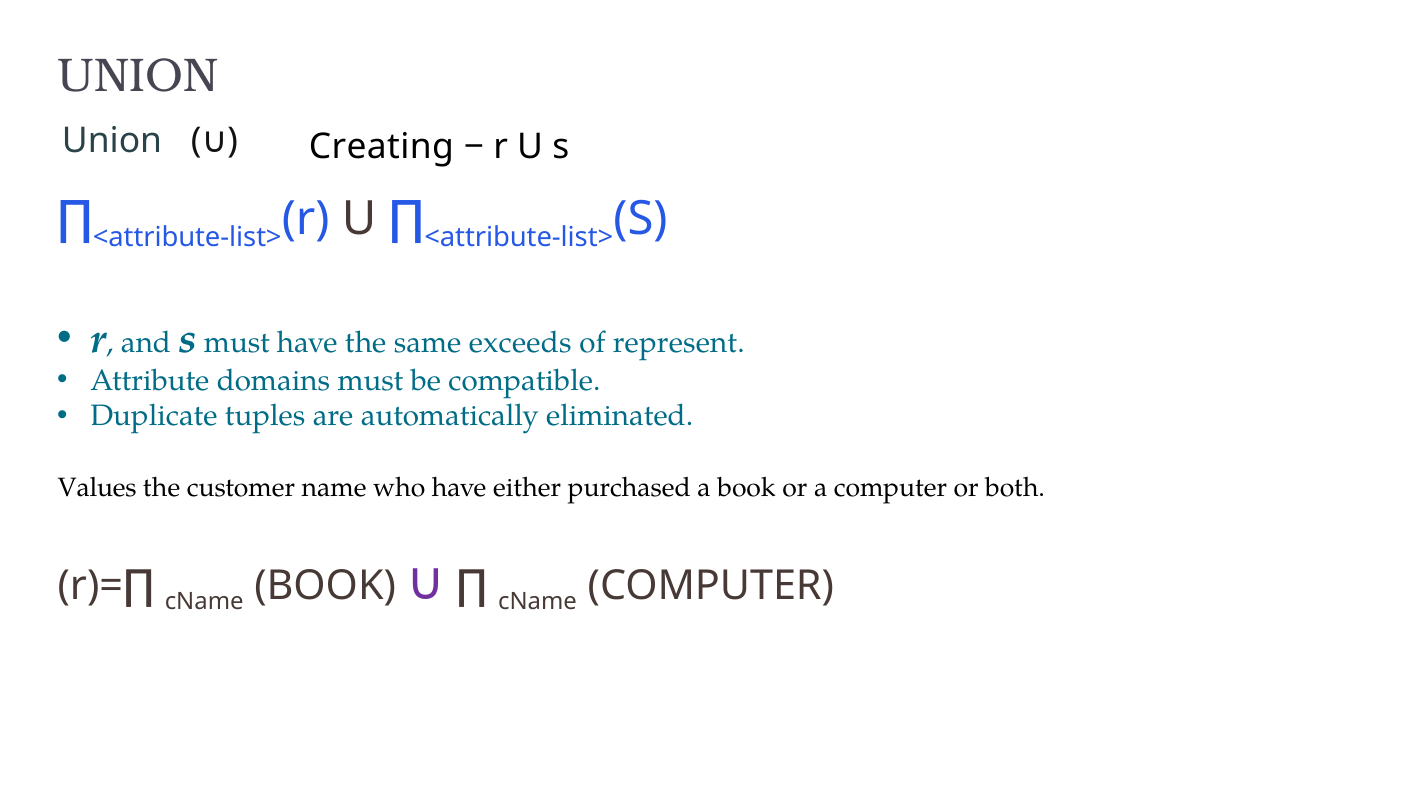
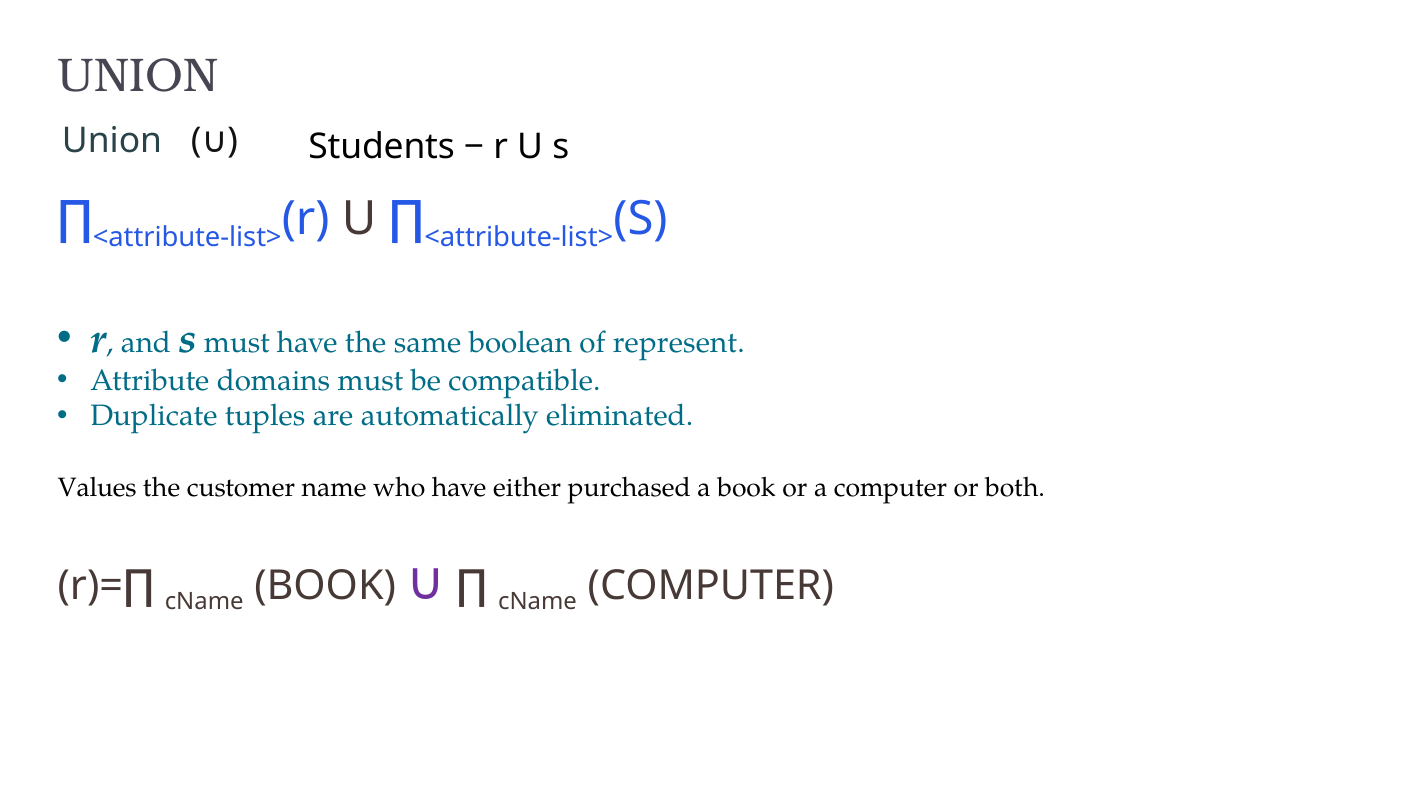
Creating: Creating -> Students (382, 146)
exceeds: exceeds -> boolean (520, 343)
